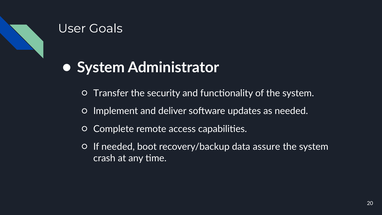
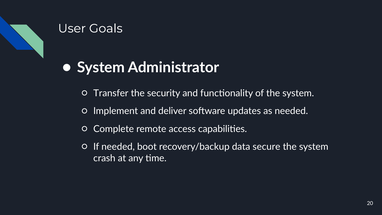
assure: assure -> secure (266, 147)
